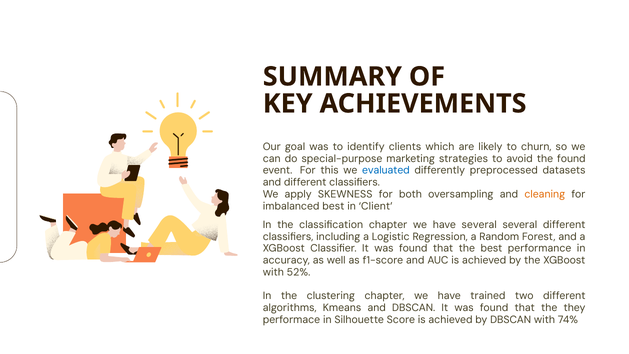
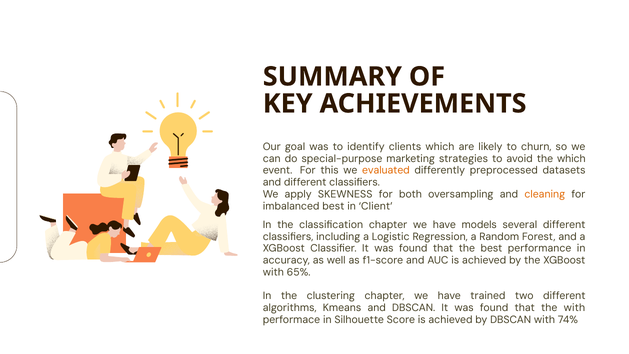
the found: found -> which (571, 159)
evaluated colour: blue -> orange (386, 170)
have several: several -> models (479, 225)
52%: 52% -> 65% (299, 272)
the they: they -> with (574, 308)
